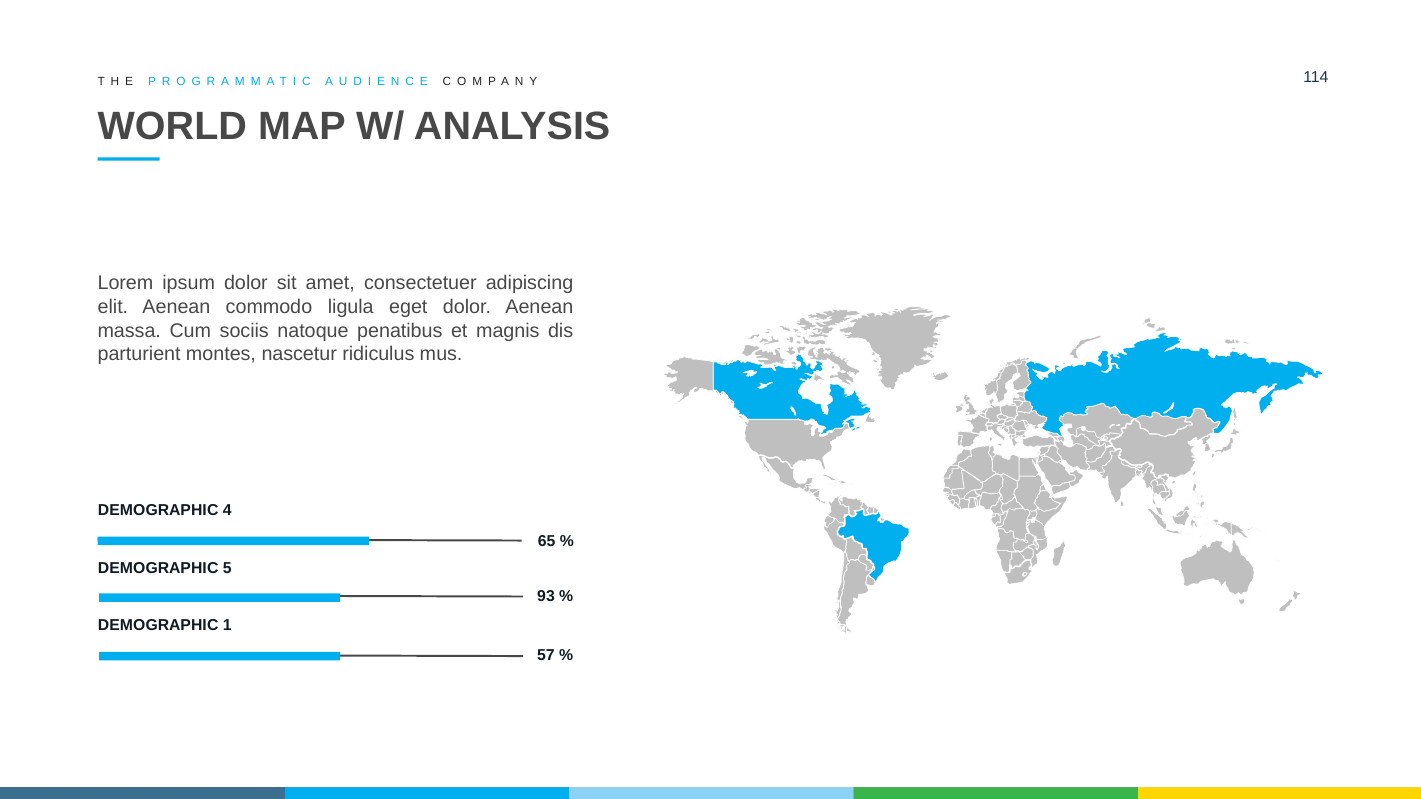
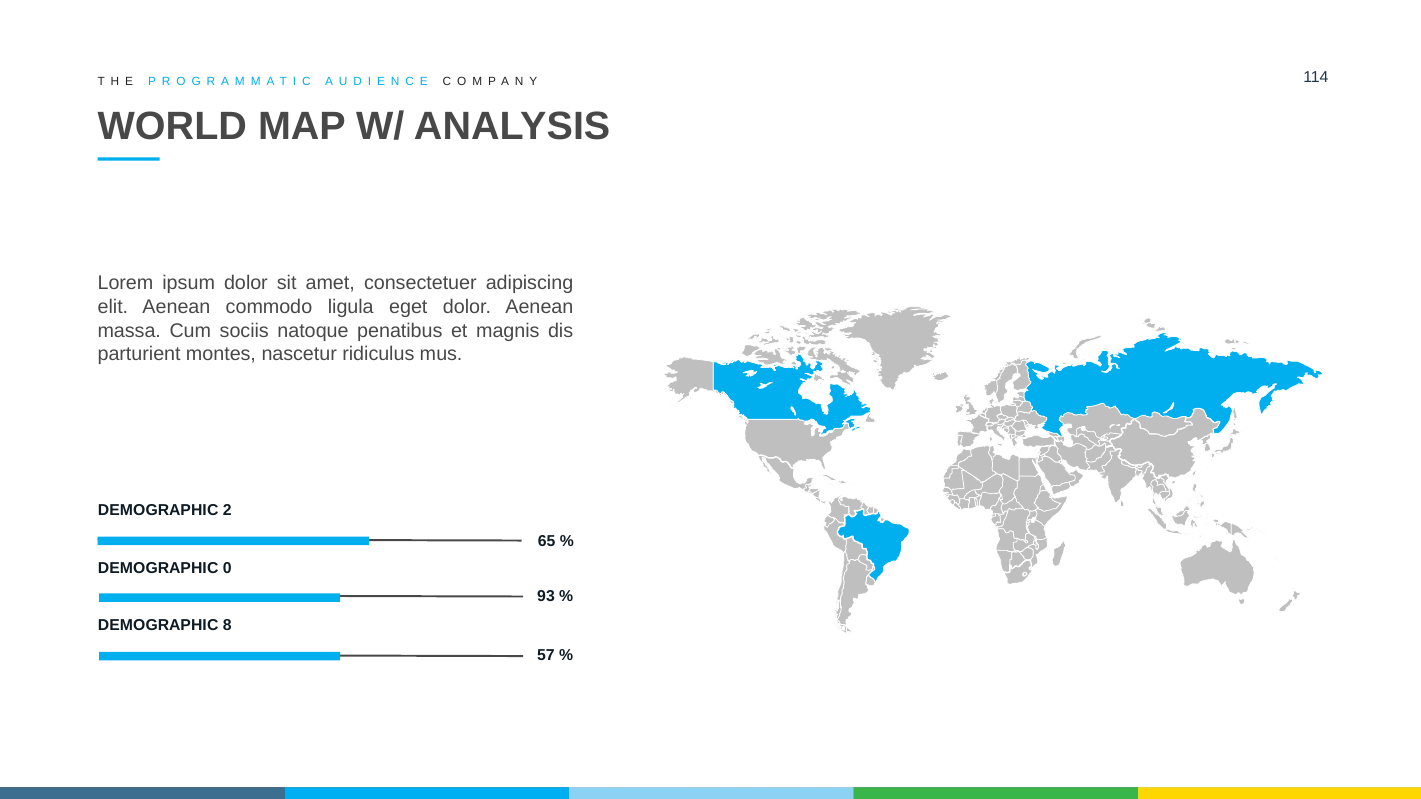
4: 4 -> 2 (227, 511)
5: 5 -> 0 (227, 568)
1: 1 -> 8 (227, 626)
